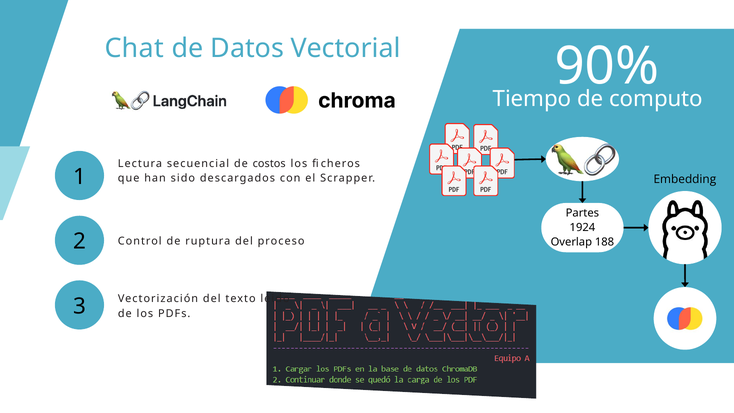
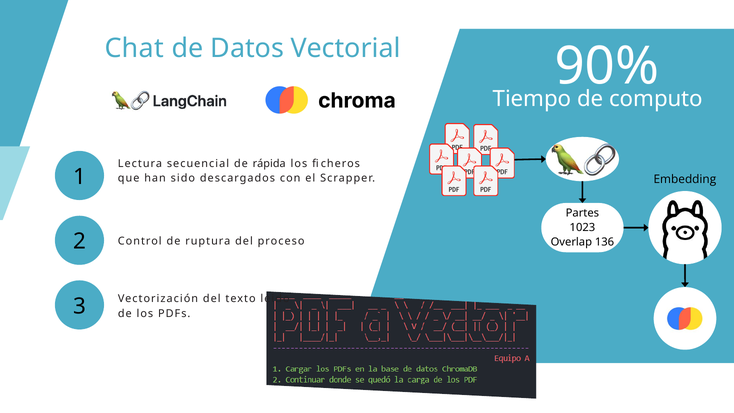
costos: costos -> rápida (269, 163)
1924: 1924 -> 1023 (582, 227)
188: 188 -> 136 (605, 242)
